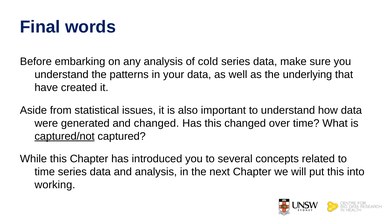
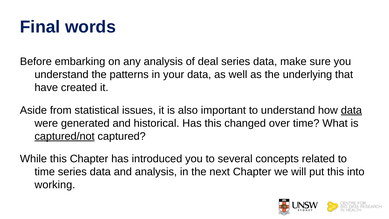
cold: cold -> deal (208, 62)
data underline: none -> present (351, 110)
and changed: changed -> historical (157, 123)
